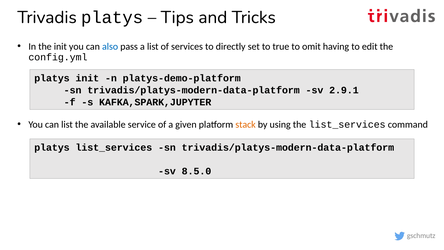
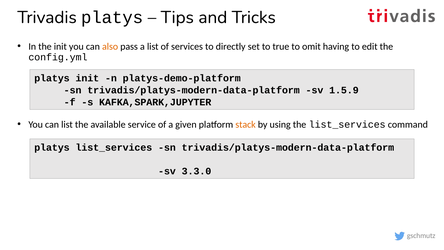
also colour: blue -> orange (110, 46)
2.9.1: 2.9.1 -> 1.5.9 (344, 90)
8.5.0: 8.5.0 -> 3.3.0 (196, 171)
